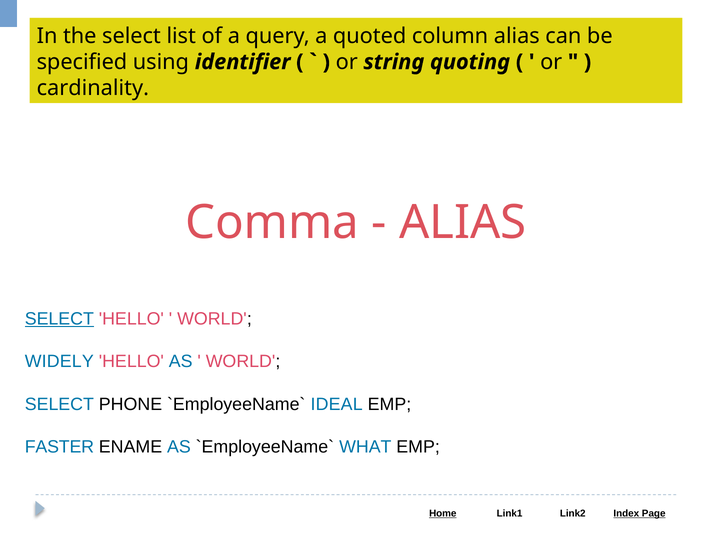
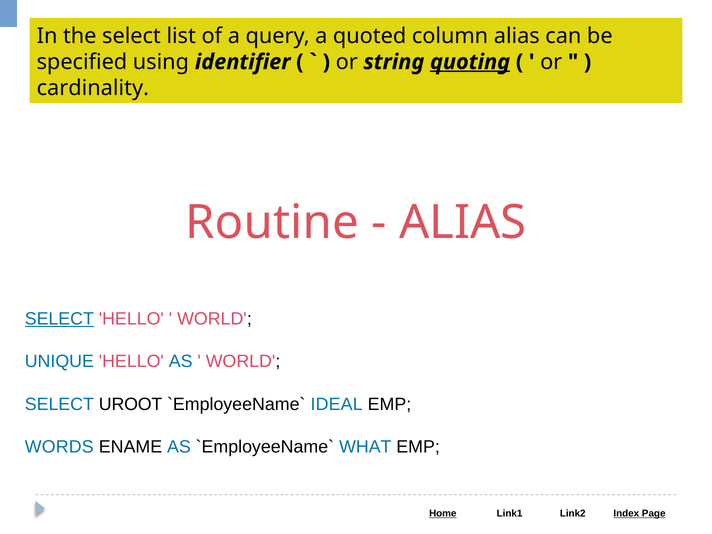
quoting underline: none -> present (470, 62)
Comma: Comma -> Routine (272, 223)
WIDELY: WIDELY -> UNIQUE (59, 362)
PHONE: PHONE -> UROOT (131, 404)
FASTER: FASTER -> WORDS (59, 447)
